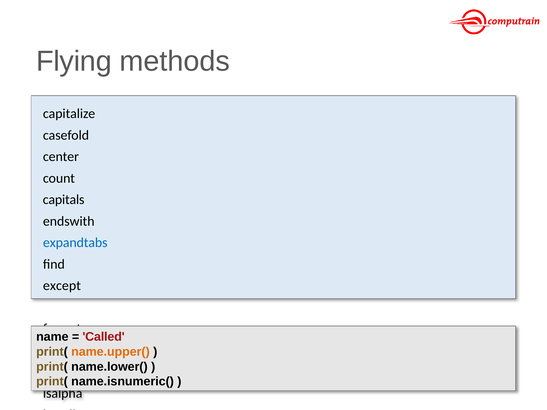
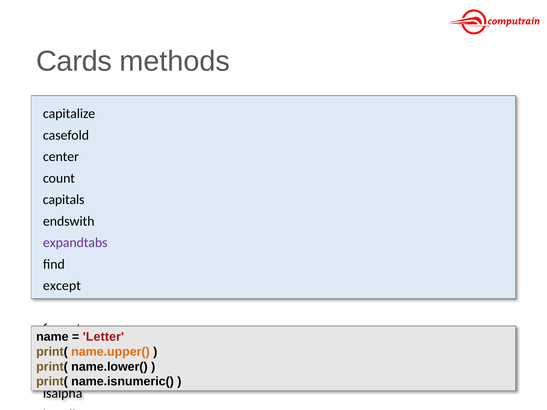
Flying: Flying -> Cards (74, 61)
expandtabs colour: blue -> purple (75, 243)
Called: Called -> Letter (103, 337)
